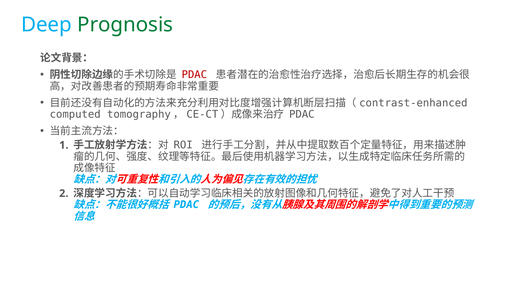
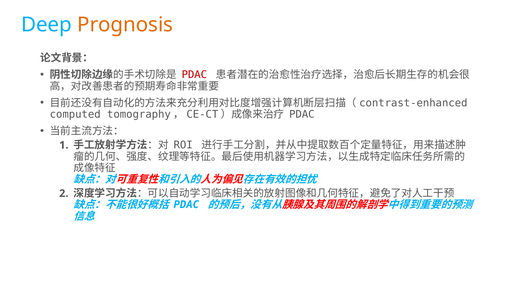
Prognosis colour: green -> orange (125, 25)
